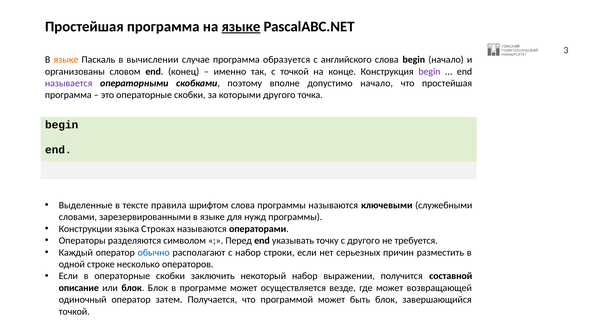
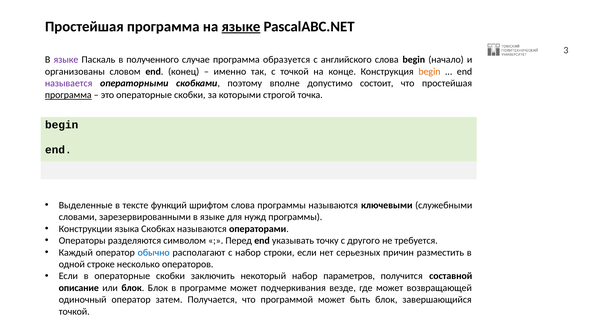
языке colour: orange -> purple (66, 60)
вычислении: вычислении -> полученного (153, 60)
begin colour: purple -> orange (429, 72)
допустимо начало: начало -> состоит (377, 83)
программа underline: none -> present (68, 95)
которыми другого: другого -> строгой (279, 95)
правила: правила -> функций (169, 206)
Строках: Строках -> Скобках (158, 229)
выражении: выражении -> параметров (349, 276)
осуществляется: осуществляется -> подчеркивания (293, 288)
